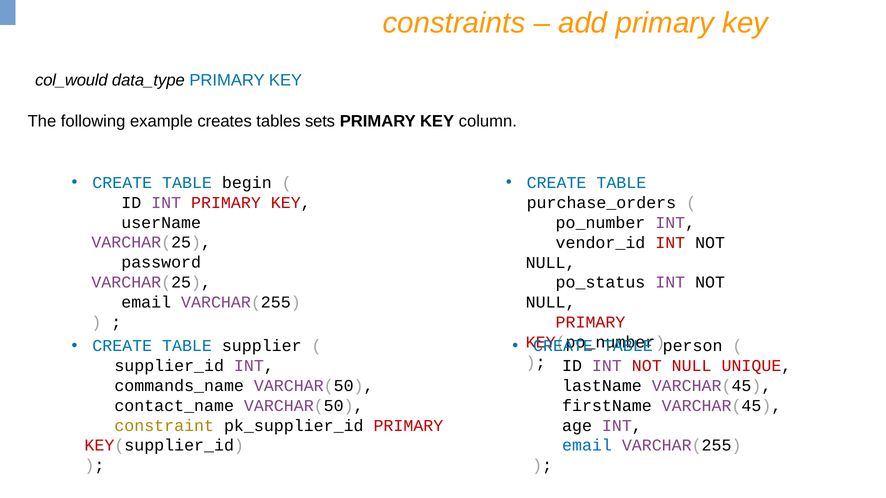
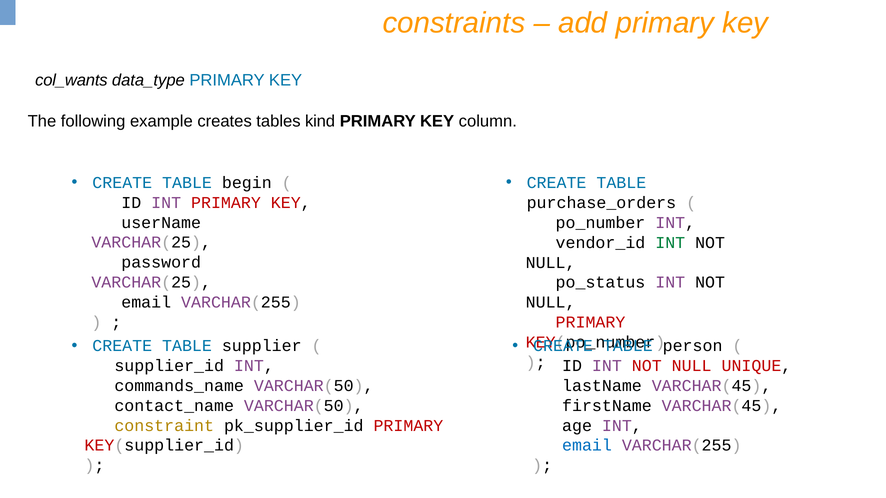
col_would: col_would -> col_wants (71, 80)
sets: sets -> kind (320, 121)
INT colour: red -> green (670, 243)
